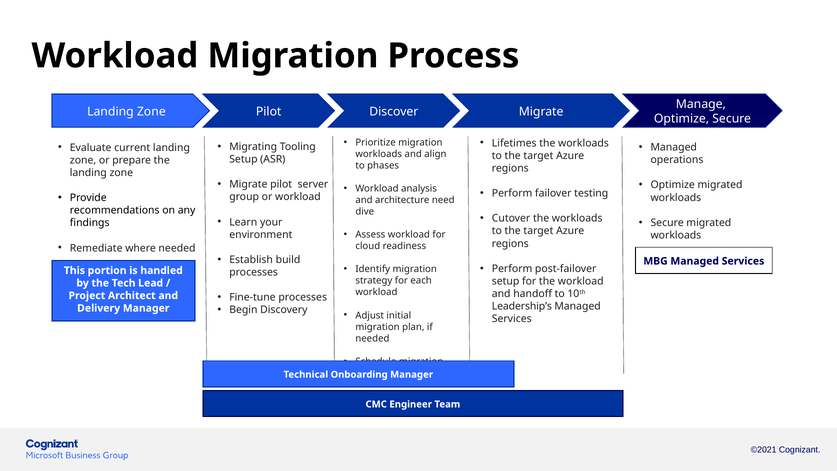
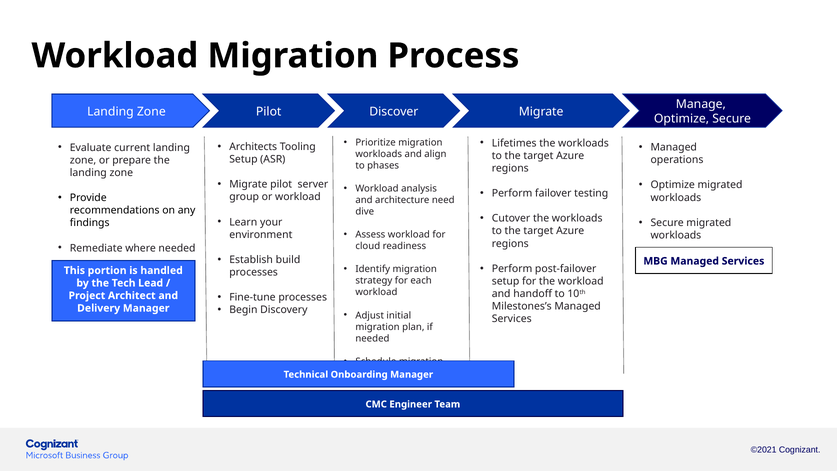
Migrating: Migrating -> Architects (253, 147)
Leadership’s: Leadership’s -> Milestones’s (522, 306)
